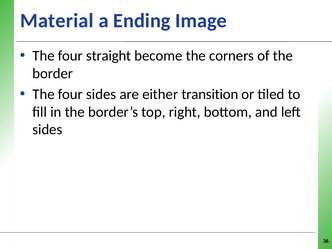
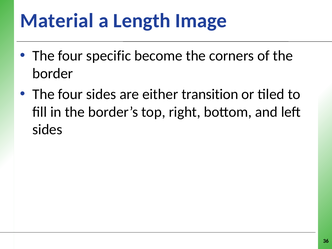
Ending: Ending -> Length (142, 21)
straight: straight -> specific (109, 56)
